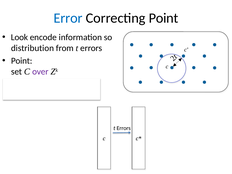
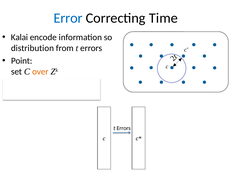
Correcting Point: Point -> Time (163, 18)
Look: Look -> Kalai (19, 37)
over colour: purple -> orange (40, 72)
